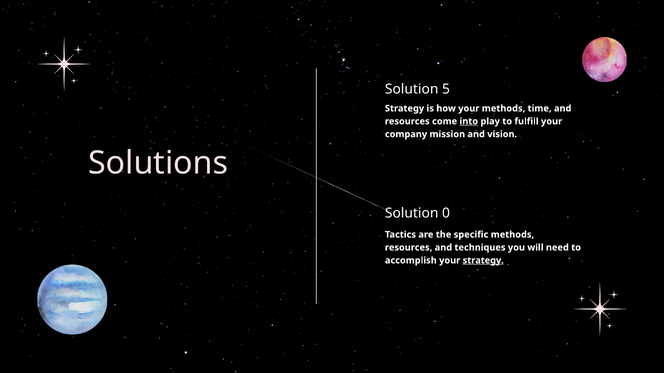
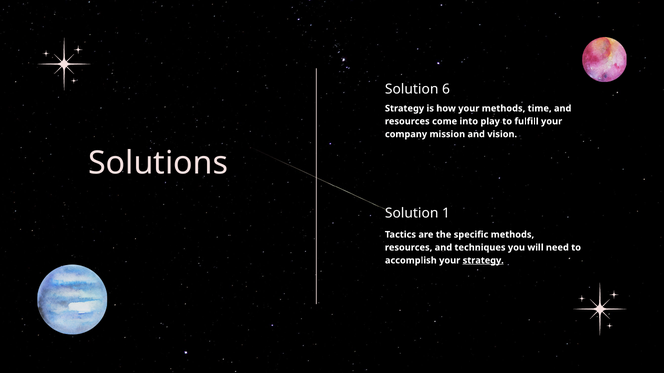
5: 5 -> 6 (446, 89)
into underline: present -> none (469, 121)
0: 0 -> 1 (446, 214)
